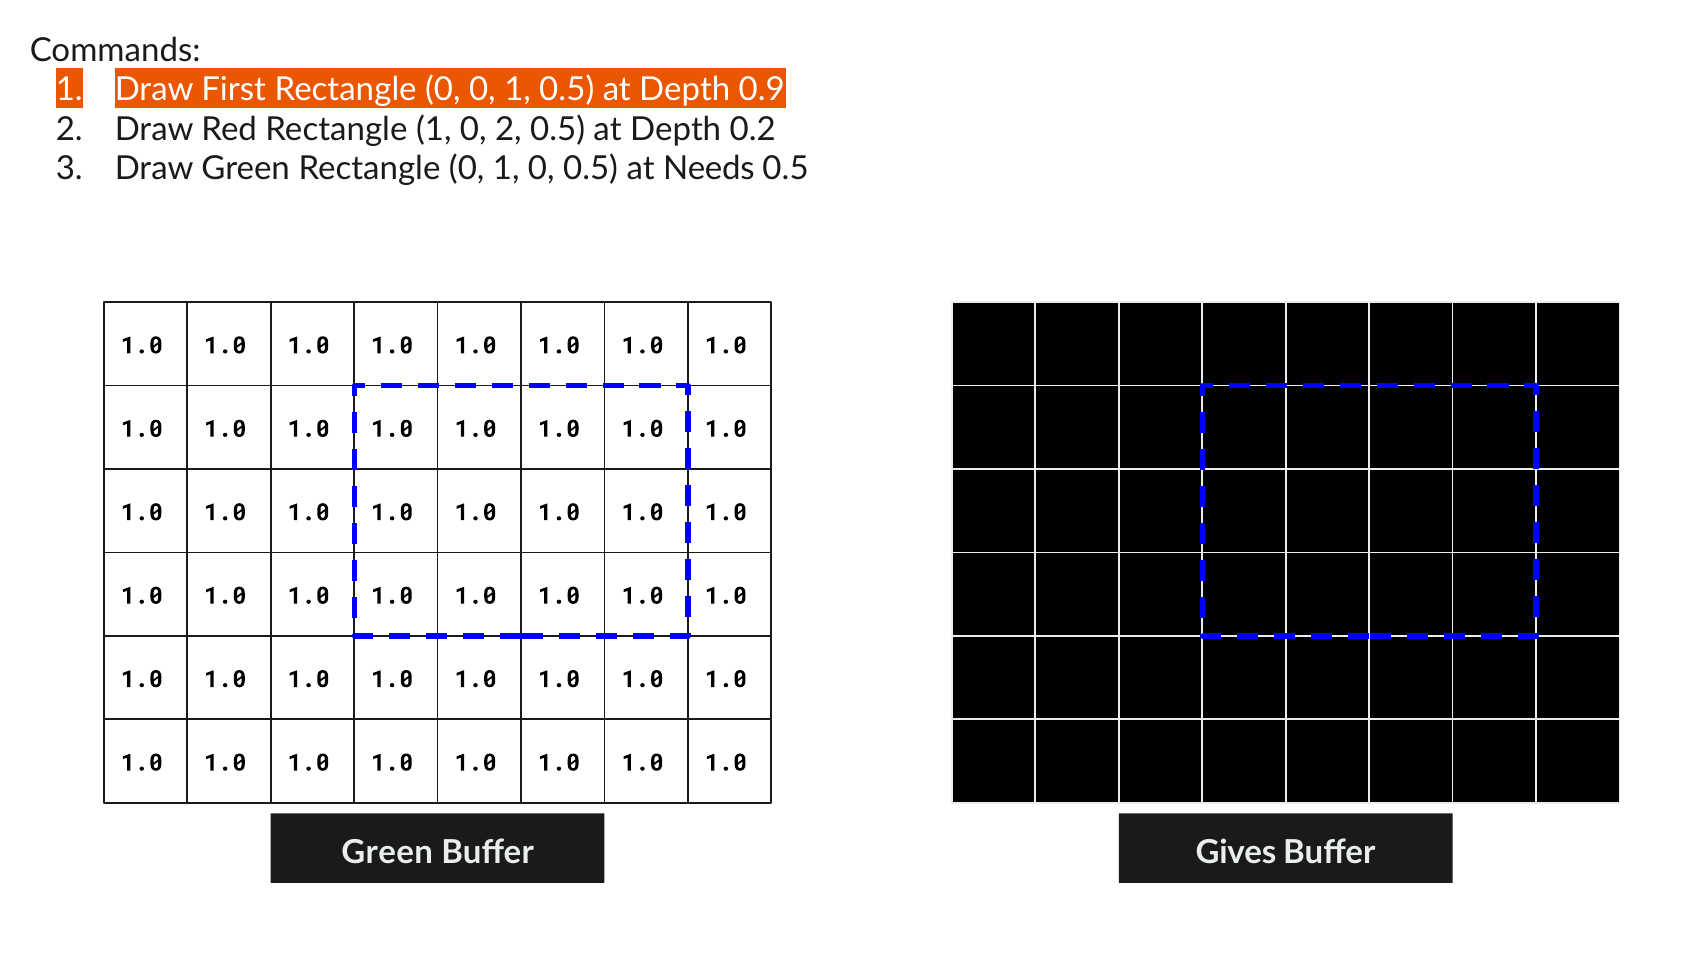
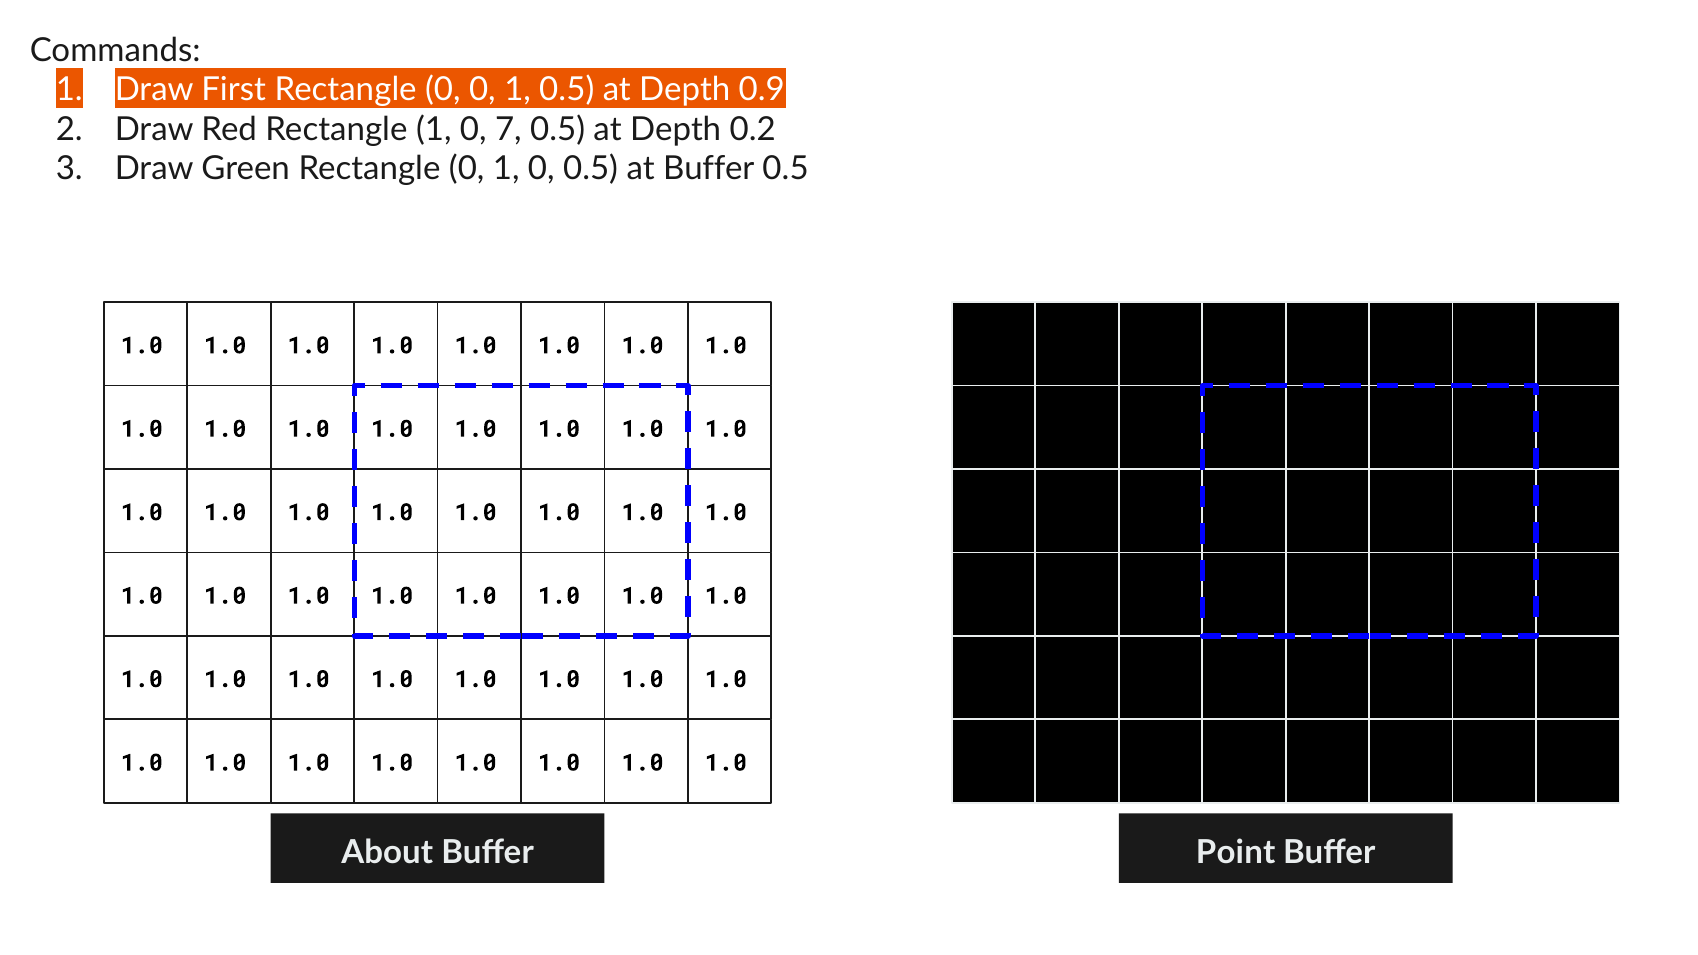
0 2: 2 -> 7 (508, 129)
at Needs: Needs -> Buffer (709, 169)
Green: Green -> About (387, 853)
Gives: Gives -> Point (1236, 853)
